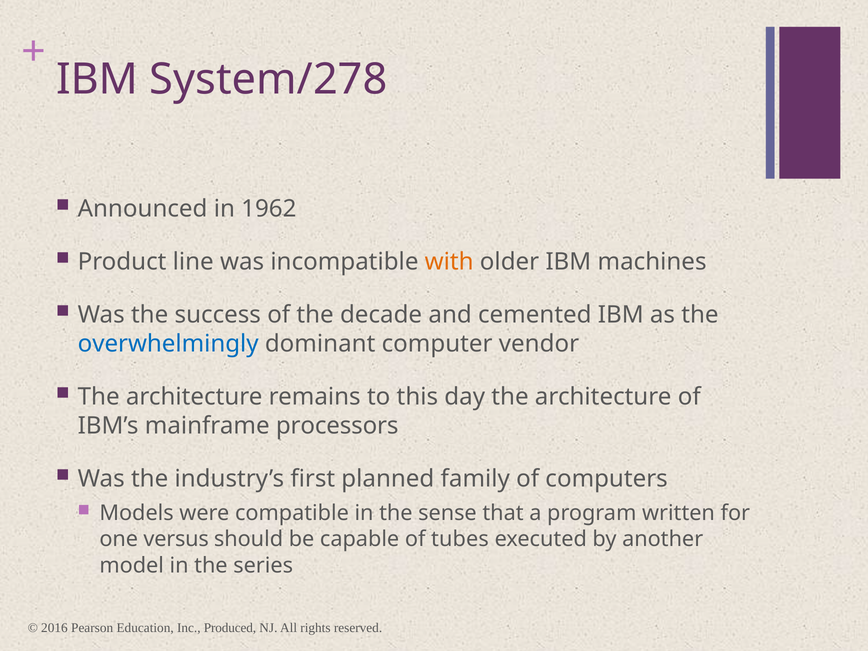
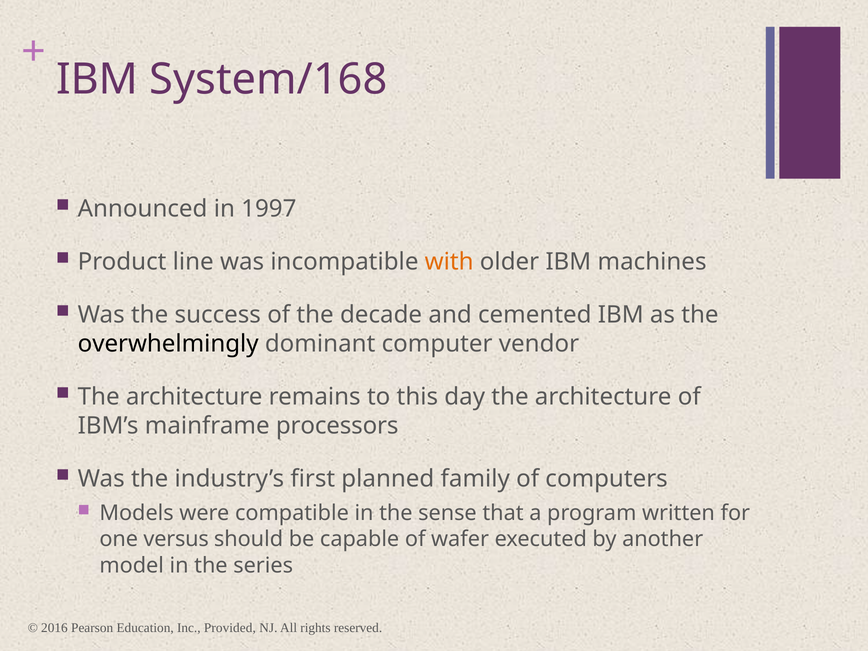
System/278: System/278 -> System/168 (268, 79)
1962: 1962 -> 1997 (269, 209)
overwhelmingly colour: blue -> black (168, 344)
tubes: tubes -> wafer (460, 539)
Produced: Produced -> Provided (230, 628)
